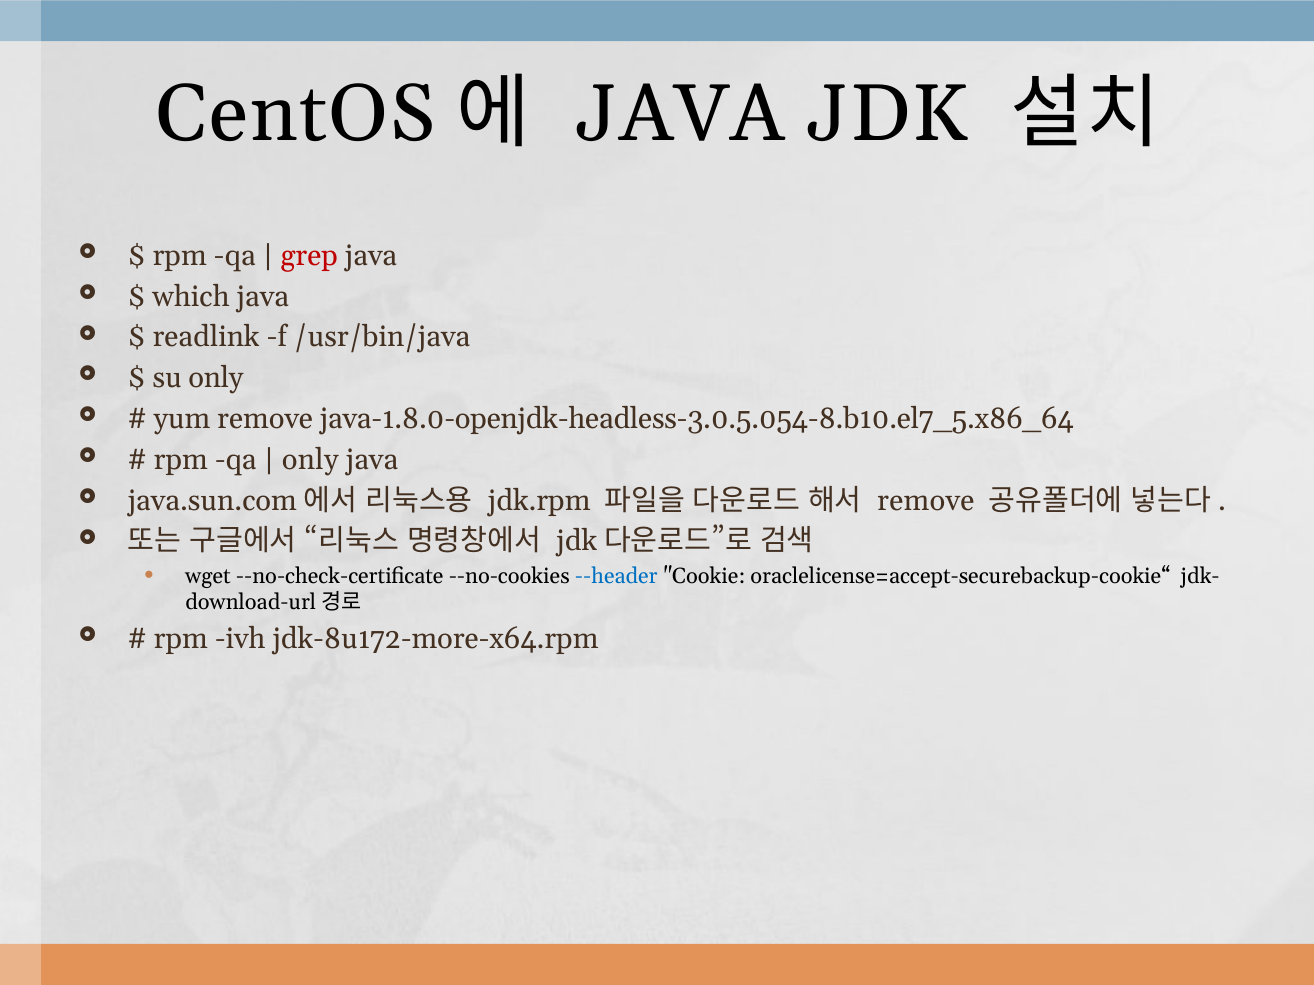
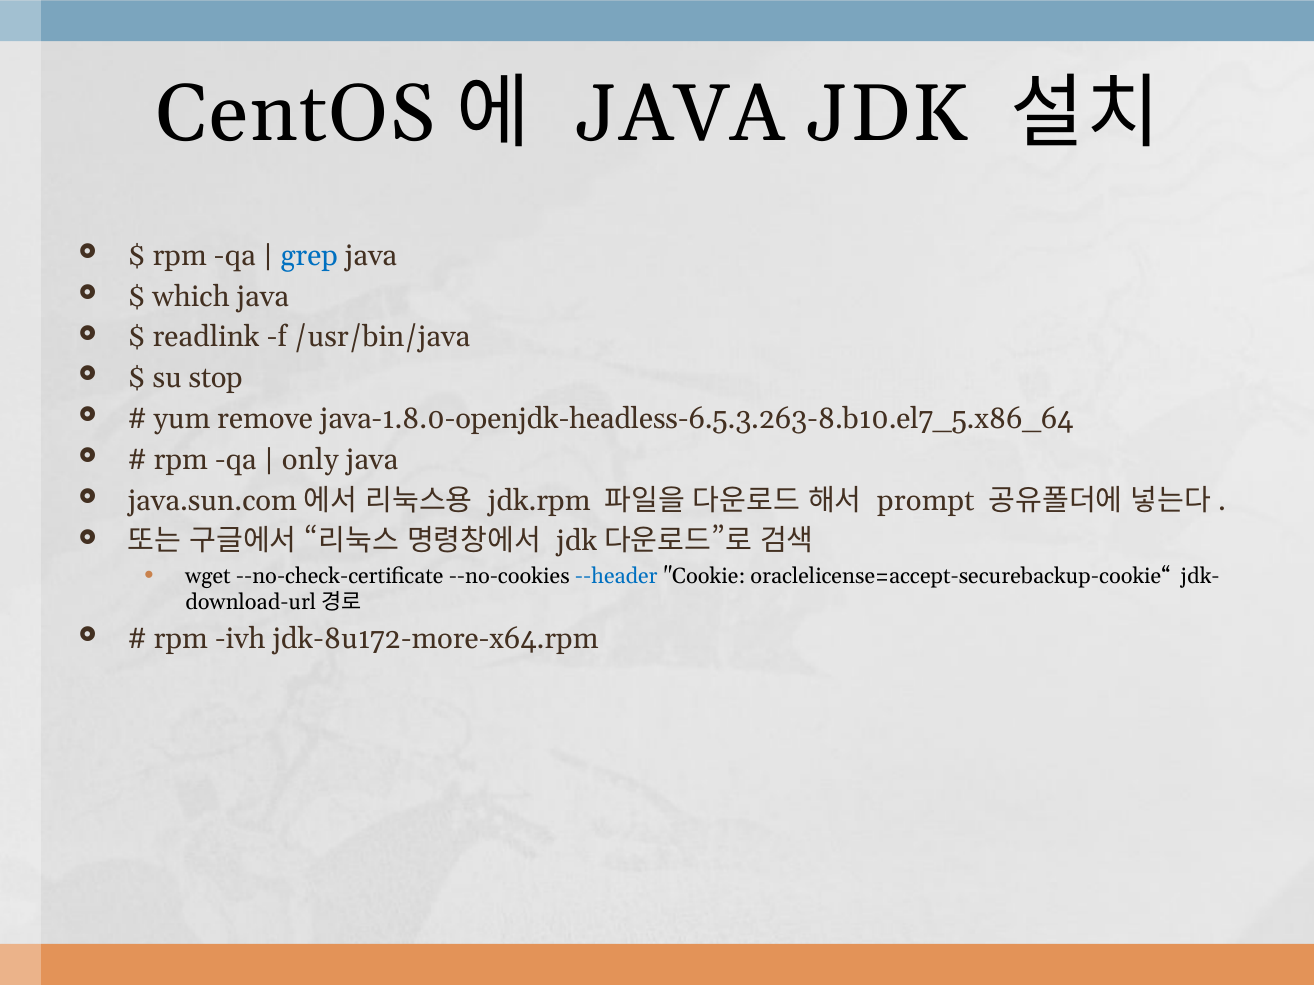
grep colour: red -> blue (309, 256)
su only: only -> stop (216, 378)
java-1.8.0-openjdk-headless-3.0.5.054-8.b10.el7_5.x86_64: java-1.8.0-openjdk-headless-3.0.5.054-8.b10.el7_5.x86_64 -> java-1.8.0-openjdk-headless-6.5.3.263-8.b10.el7_5.x86_64 (697, 419)
remove: remove -> prompt (926, 501)
